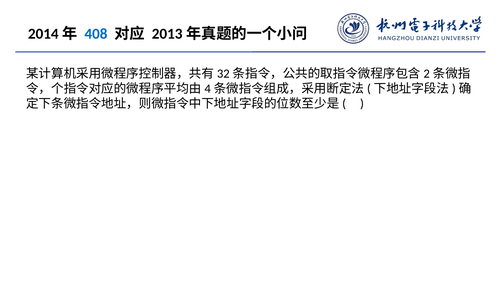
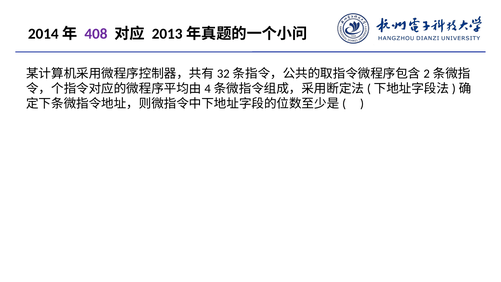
408 colour: blue -> purple (96, 34)
